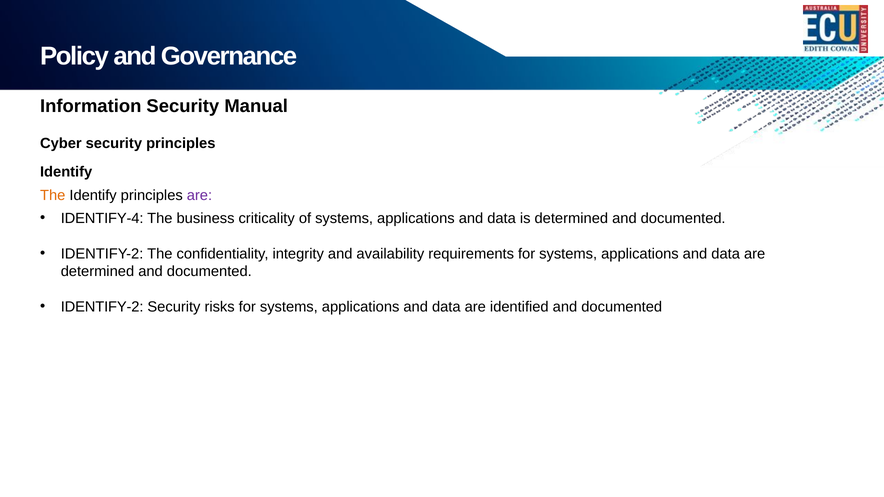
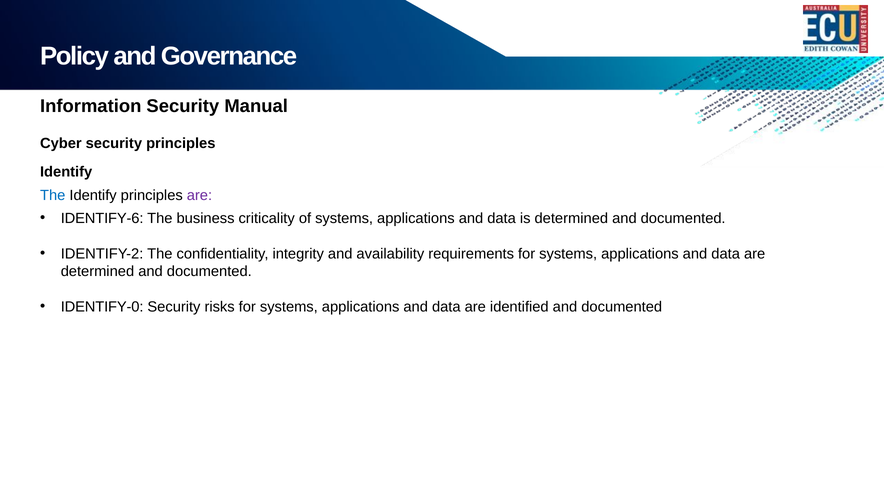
The colour: orange -> blue (53, 195)
IDENTIFY-4: IDENTIFY-4 -> IDENTIFY-6 (102, 218)
IDENTIFY-2: IDENTIFY-2 -> IDENTIFY-0 (102, 307)
